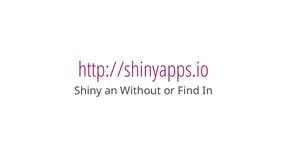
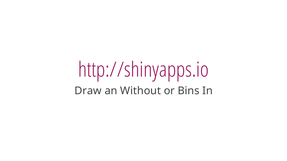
Shiny: Shiny -> Draw (88, 91)
Find: Find -> Bins (189, 91)
